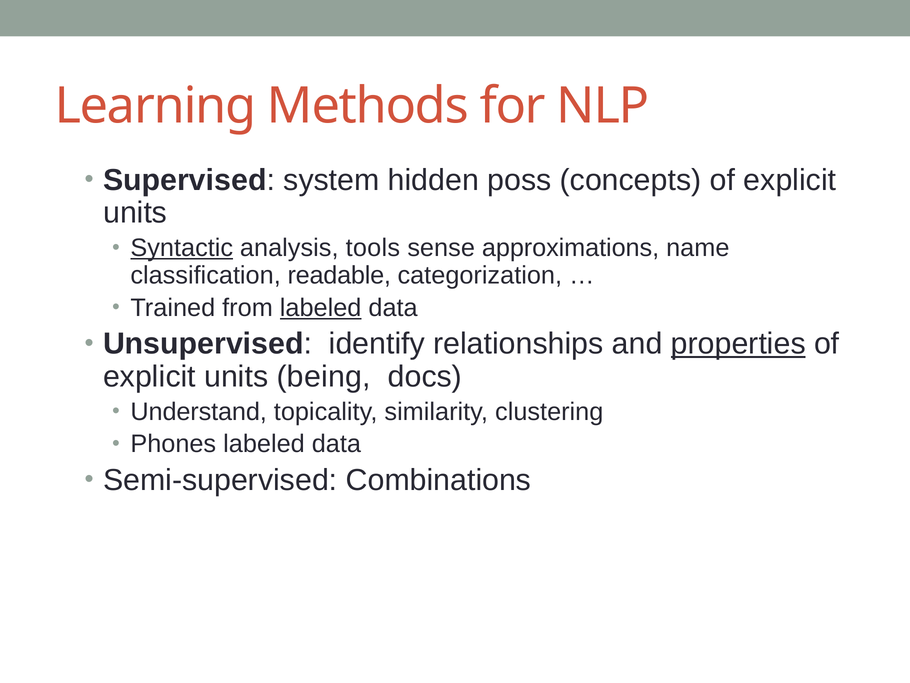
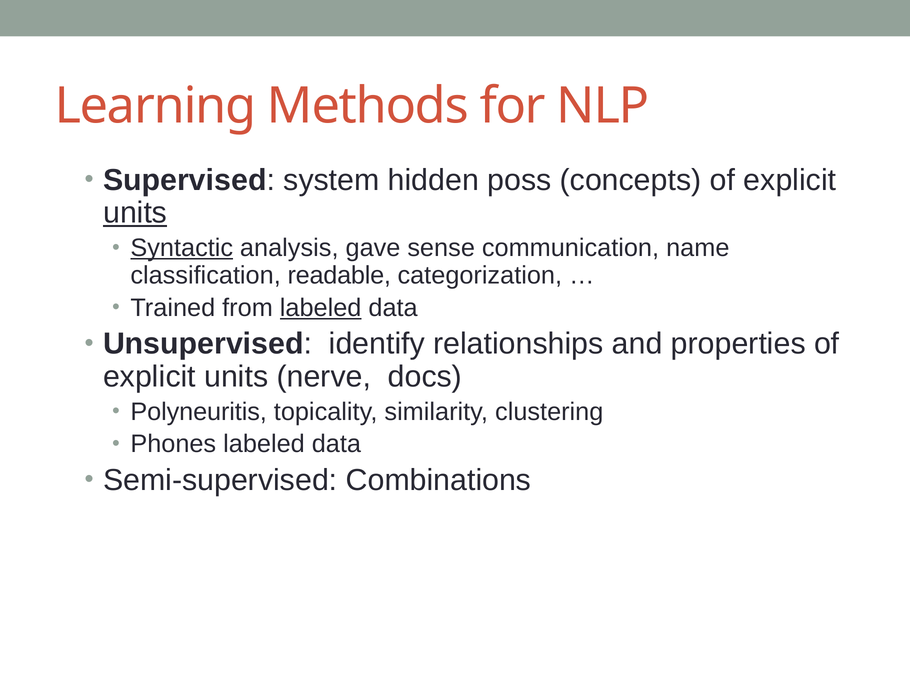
units underline: none -> present (135, 213)
tools: tools -> gave (373, 248)
approximations: approximations -> communication (570, 248)
properties underline: present -> none (738, 344)
being: being -> nerve (324, 376)
Understand: Understand -> Polyneuritis (199, 411)
